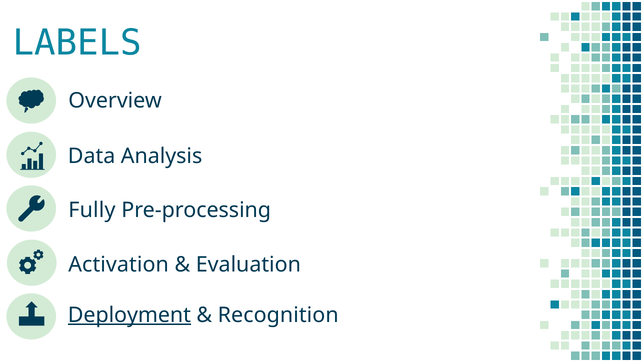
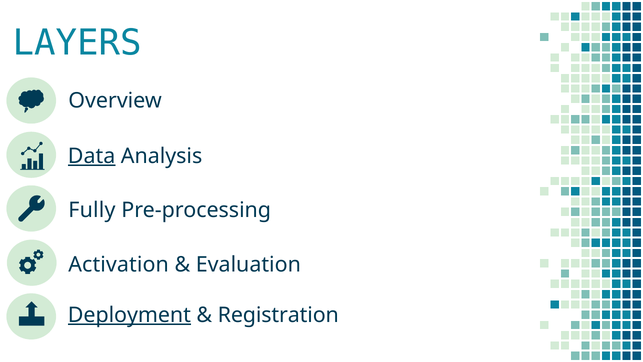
LABELS: LABELS -> LAYERS (77, 43)
Data underline: none -> present (92, 156)
Recognition: Recognition -> Registration (278, 315)
